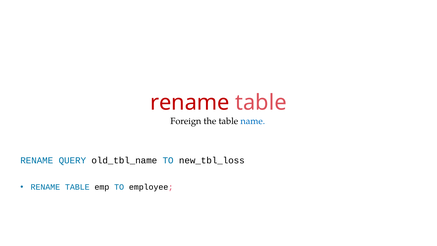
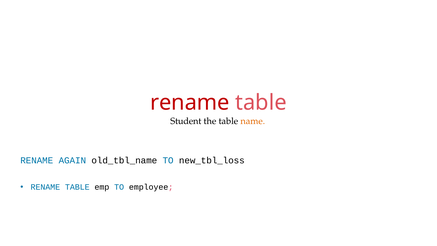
Foreign: Foreign -> Student (186, 121)
name colour: blue -> orange (253, 121)
QUERY: QUERY -> AGAIN (72, 160)
